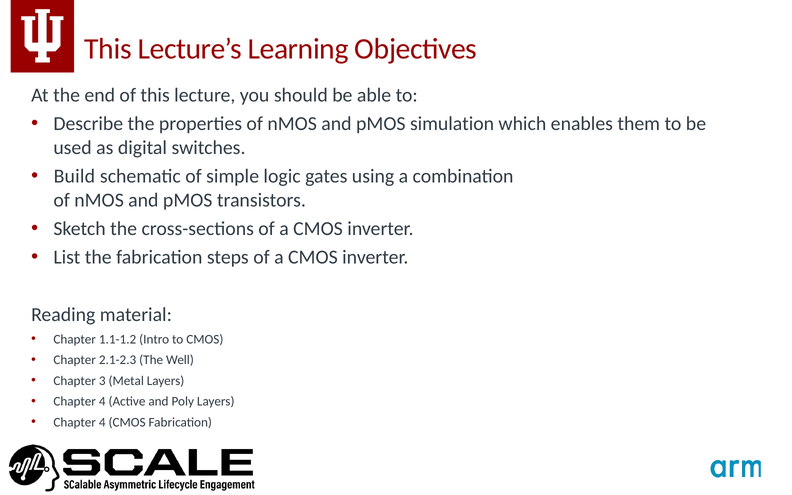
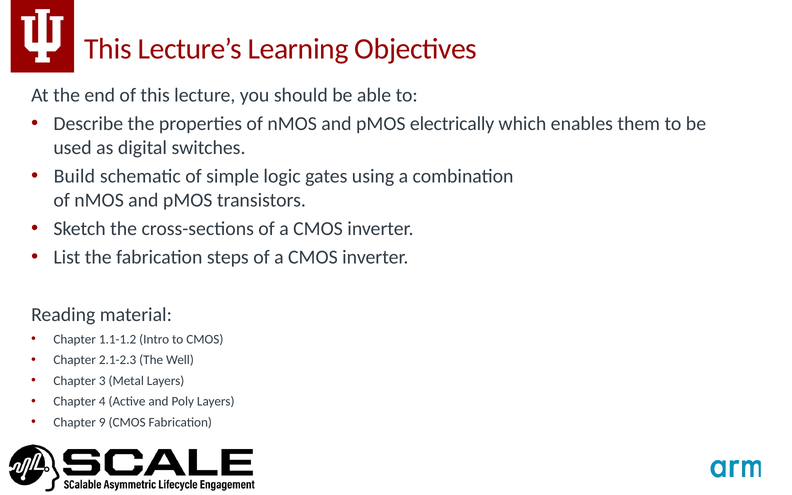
simulation: simulation -> electrically (452, 124)
4: 4 -> 9 (102, 422)
